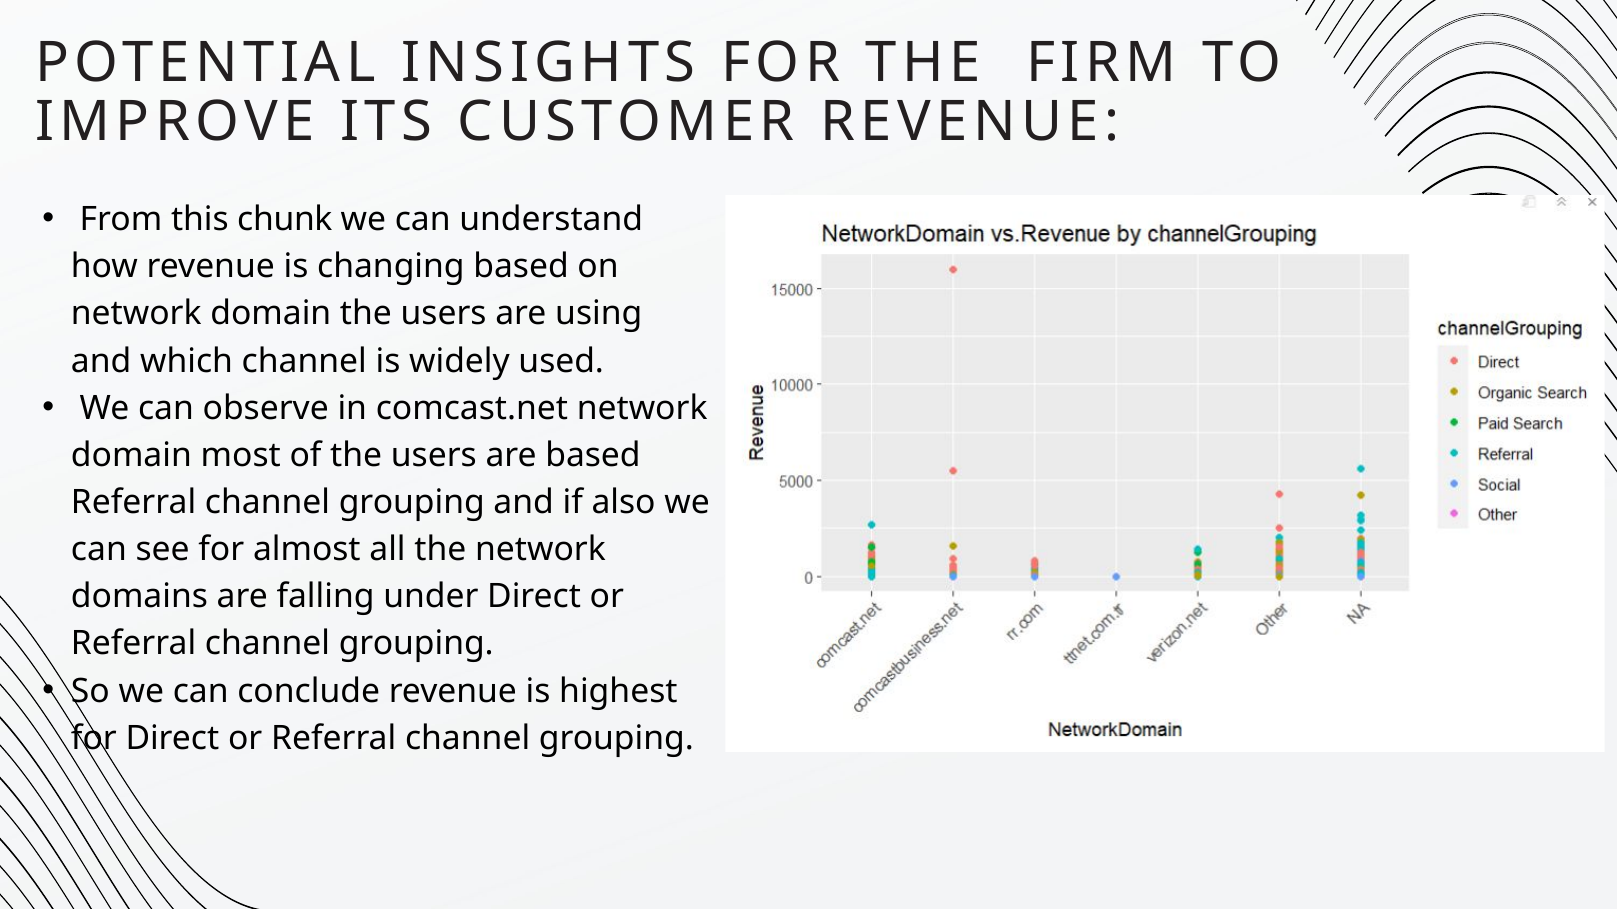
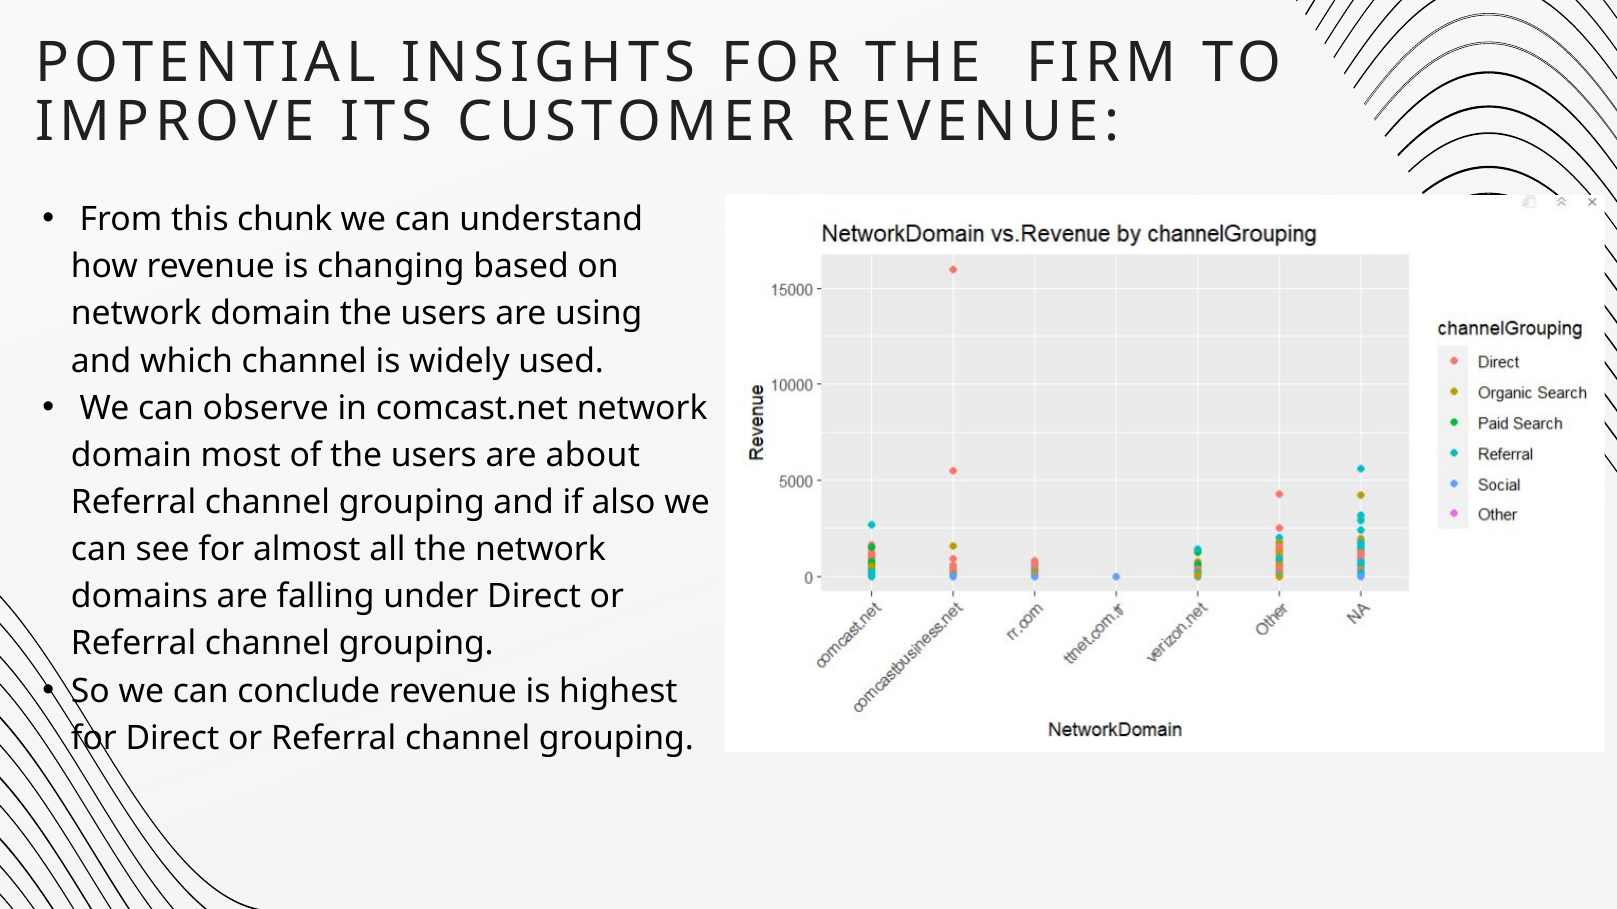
are based: based -> about (593, 456)
